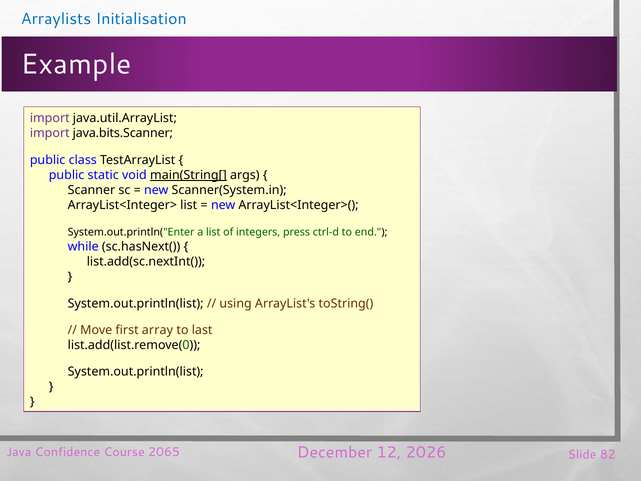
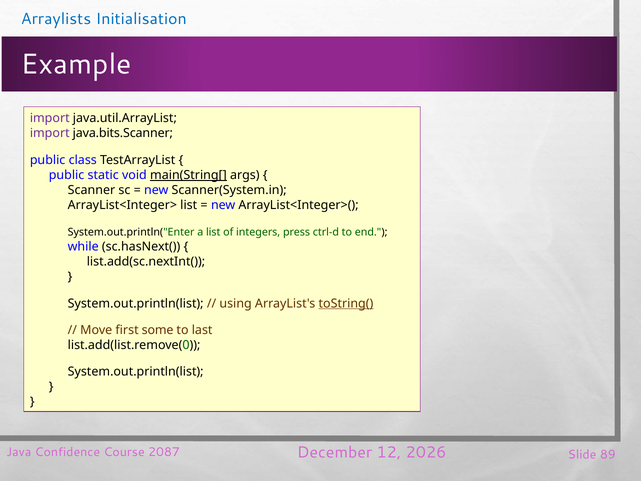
toString( underline: none -> present (346, 303)
array: array -> some (158, 330)
2065: 2065 -> 2087 (164, 452)
82: 82 -> 89 (608, 454)
